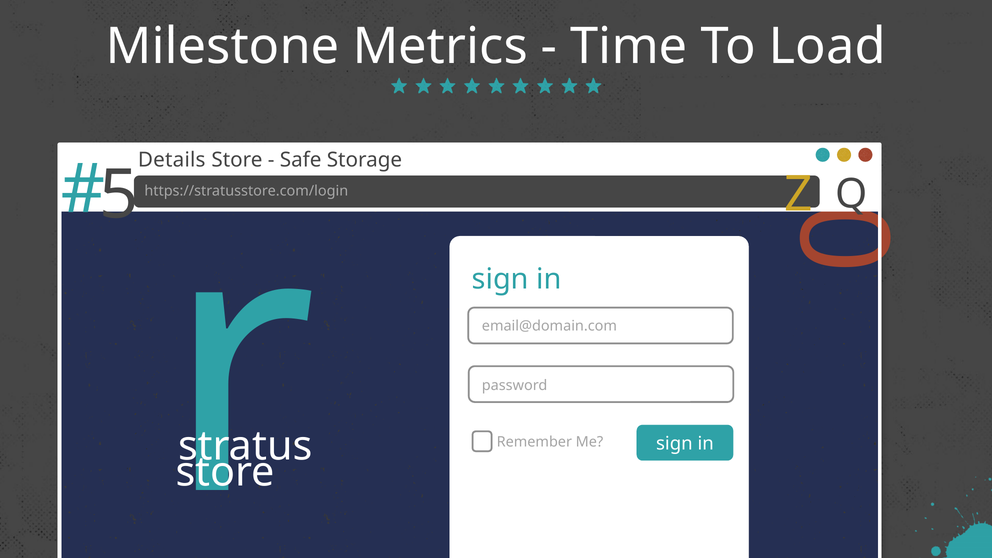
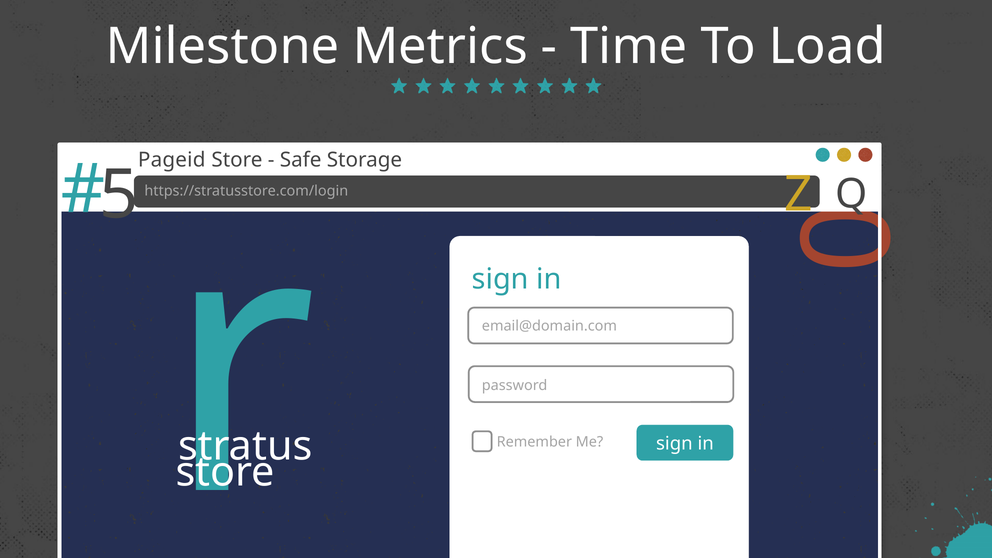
Details: Details -> Pageid (172, 160)
